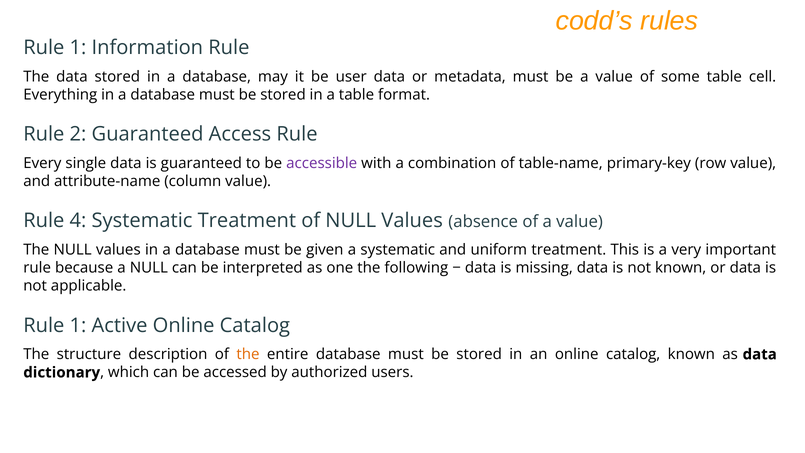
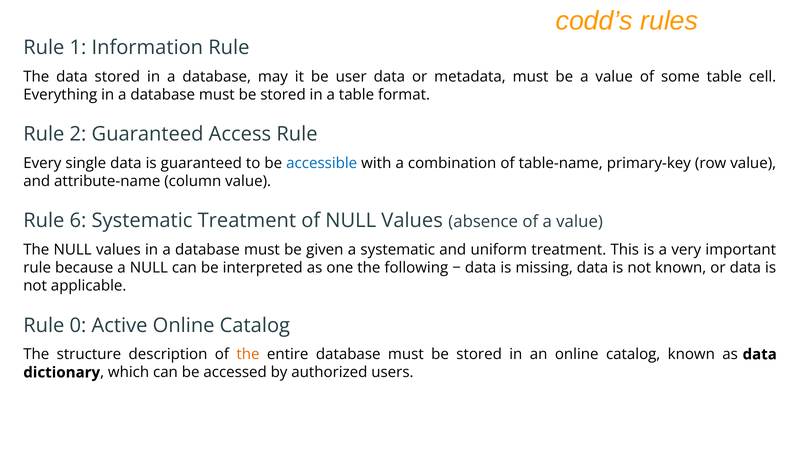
accessible colour: purple -> blue (322, 163)
4: 4 -> 6 (78, 221)
1: 1 -> 0 (78, 325)
